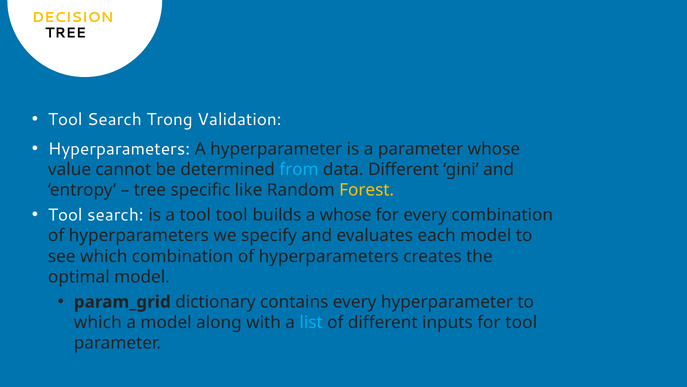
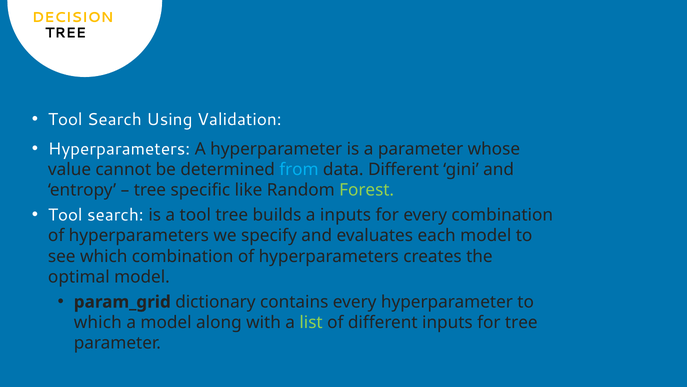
Trong: Trong -> Using (169, 119)
Forest colour: yellow -> light green (367, 190)
tool tool: tool -> tree (232, 215)
a whose: whose -> inputs (345, 215)
list colour: light blue -> light green (311, 322)
for tool: tool -> tree (521, 322)
